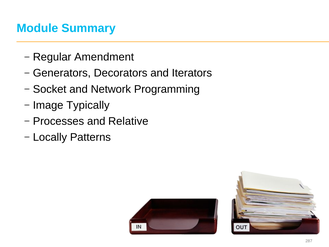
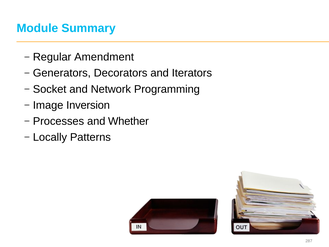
Typically: Typically -> Inversion (88, 105)
Relative: Relative -> Whether (128, 121)
